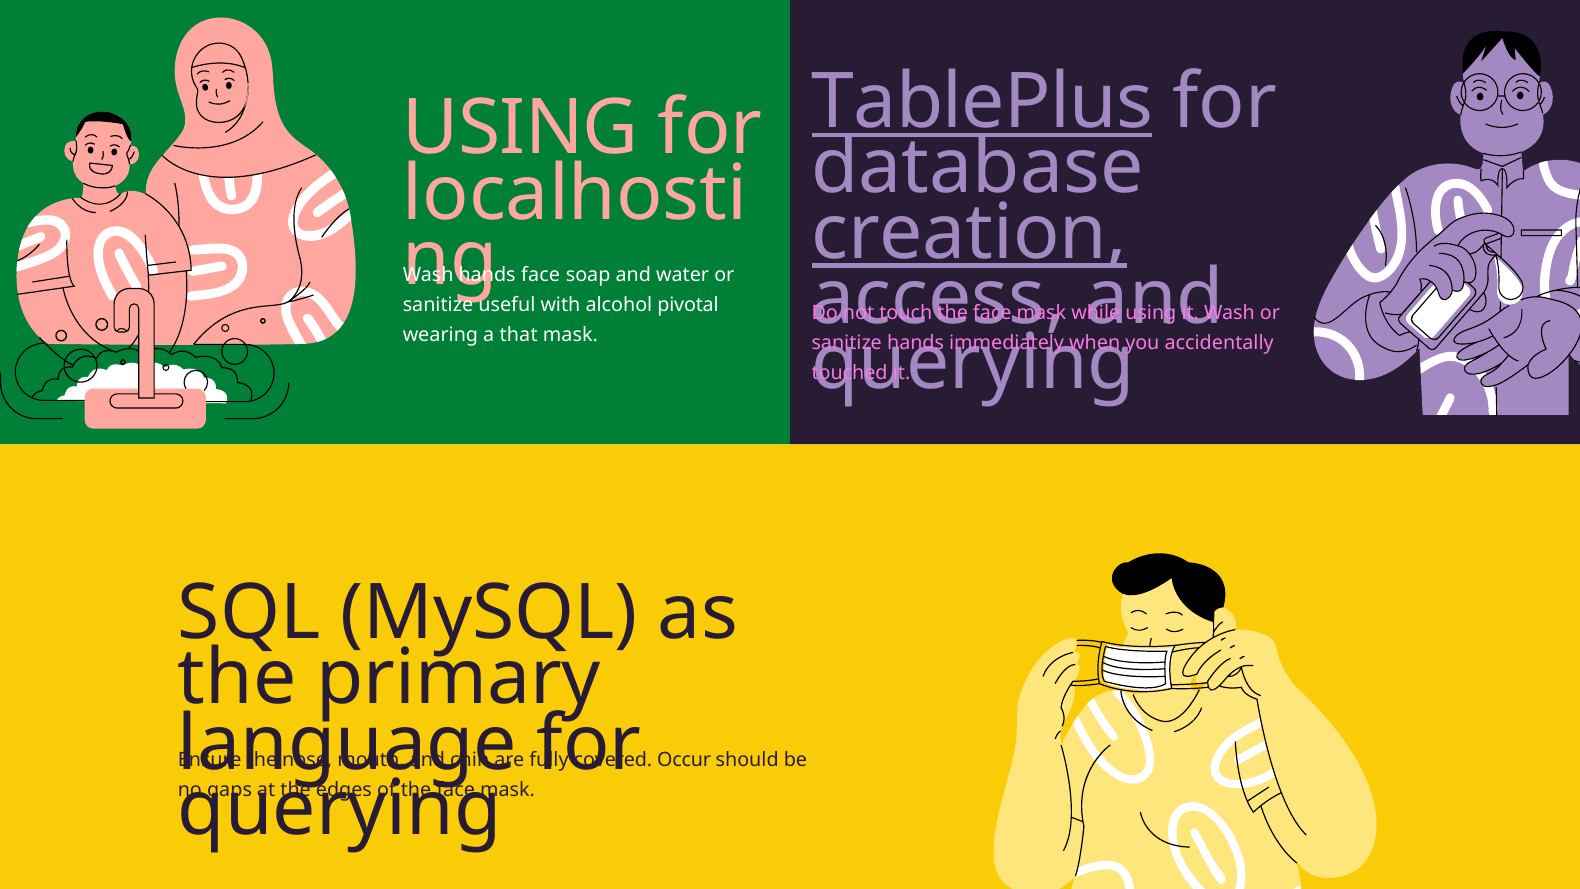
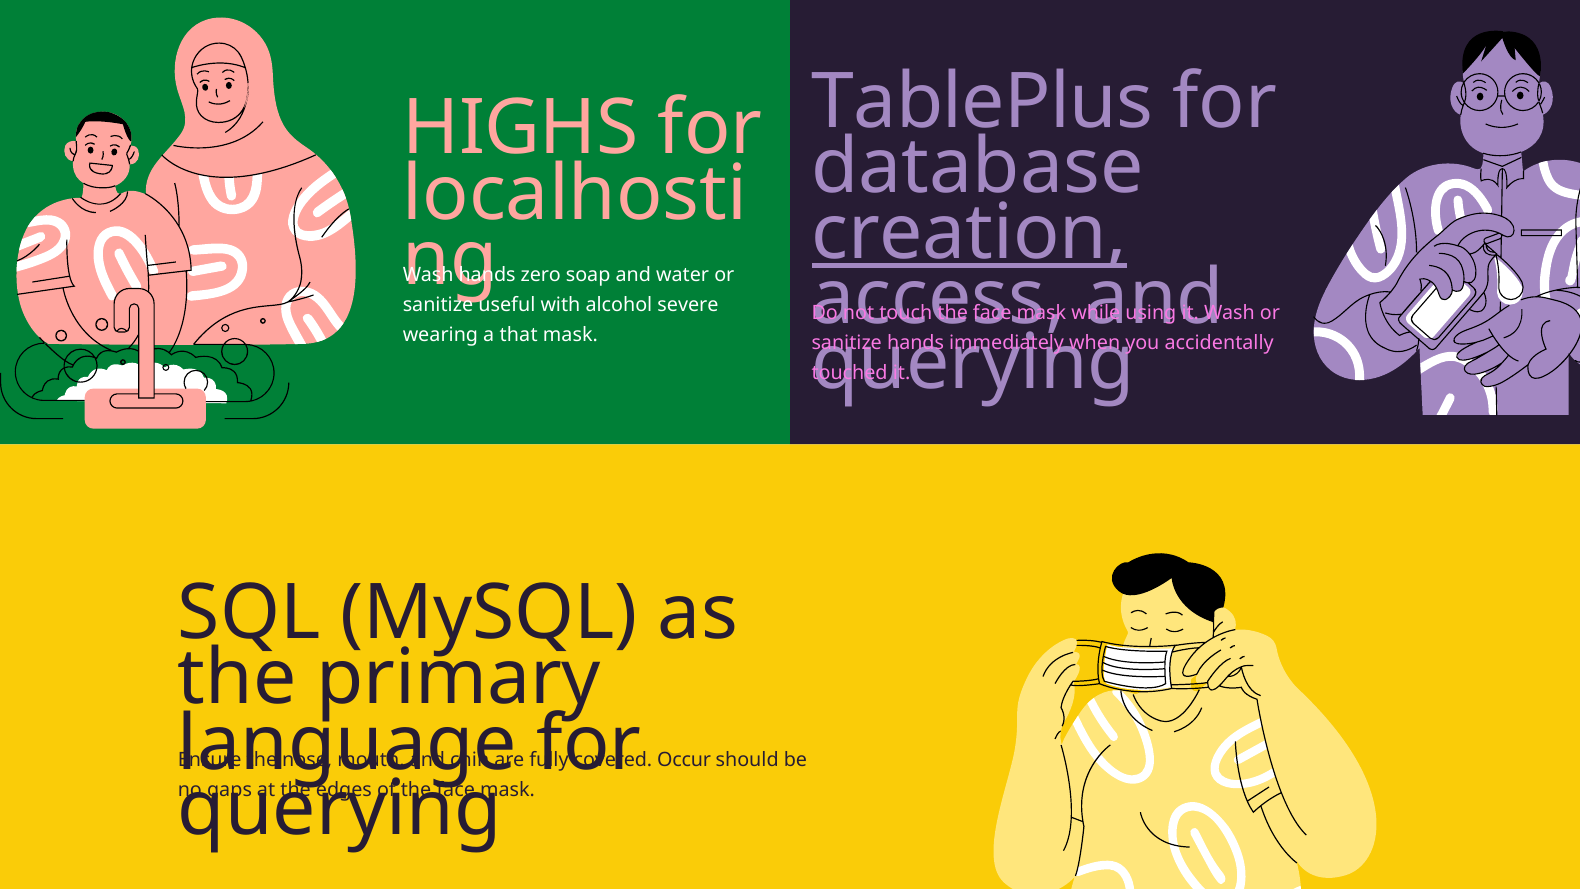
TablePlus underline: present -> none (982, 102)
USING: USING -> HIGHS (521, 128)
face: face -> zero (541, 275)
pivotal: pivotal -> severe (688, 305)
